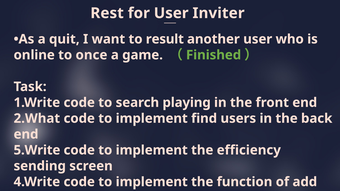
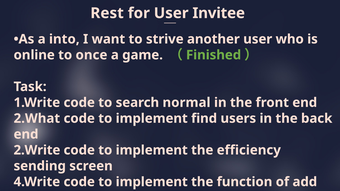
Inviter: Inviter -> Invitee (219, 13)
quit: quit -> into (64, 39)
result: result -> strive (165, 39)
playing: playing -> normal (187, 103)
5.Write: 5.Write -> 2.Write (37, 150)
